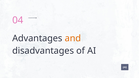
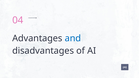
and colour: orange -> blue (73, 38)
